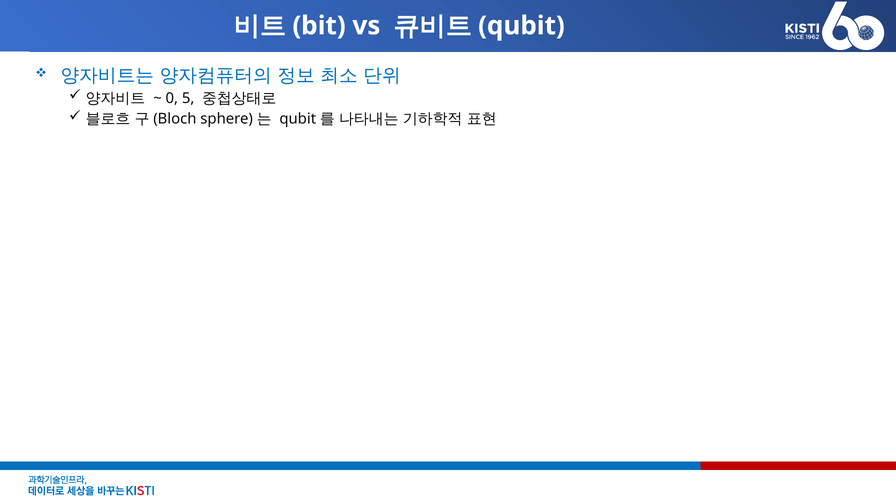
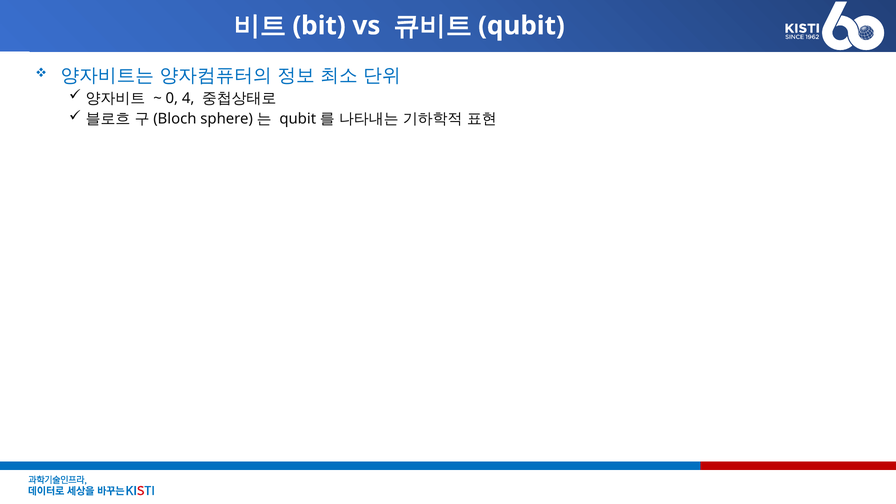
5: 5 -> 4 (188, 98)
